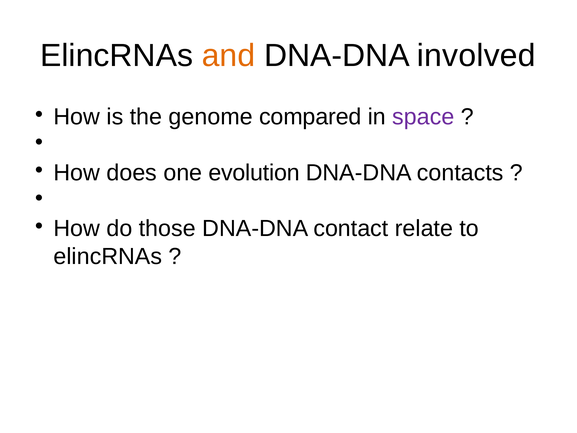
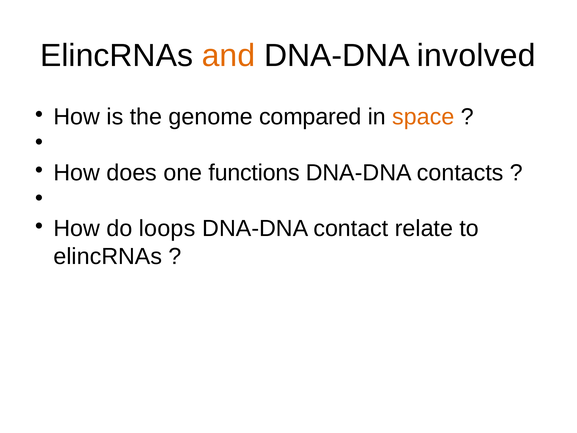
space colour: purple -> orange (423, 117)
evolution: evolution -> functions (254, 173)
those: those -> loops (167, 228)
